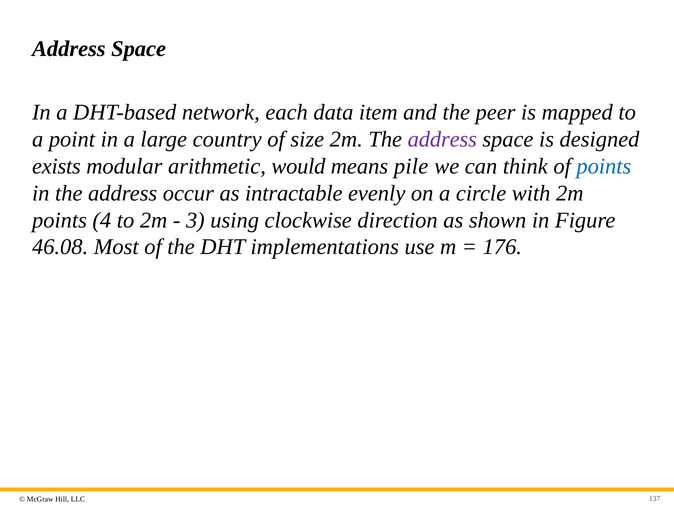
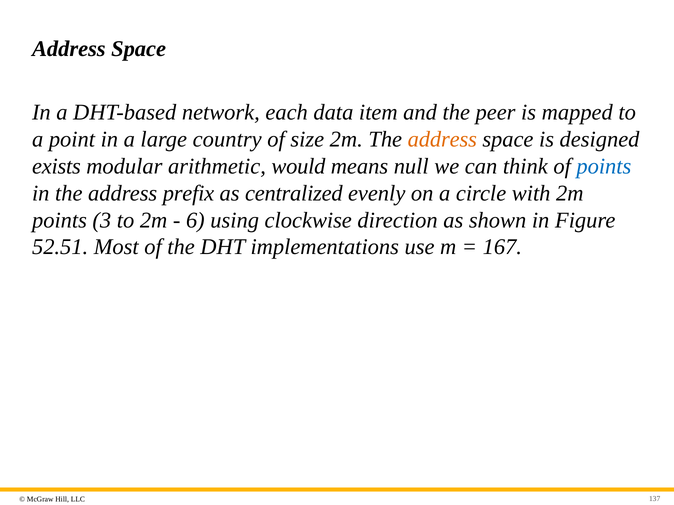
address colour: purple -> orange (442, 139)
pile: pile -> null (411, 166)
occur: occur -> prefix (188, 193)
intractable: intractable -> centralized (294, 193)
4: 4 -> 3 (102, 220)
3: 3 -> 6 (195, 220)
46.08: 46.08 -> 52.51 (60, 247)
176: 176 -> 167 (502, 247)
